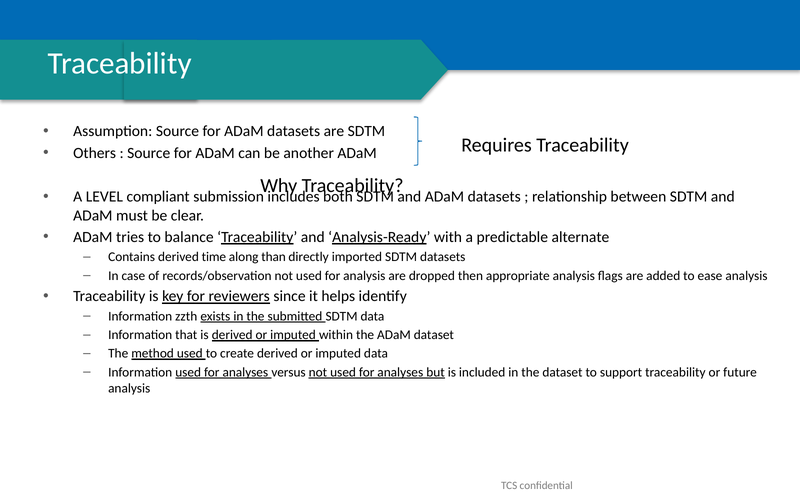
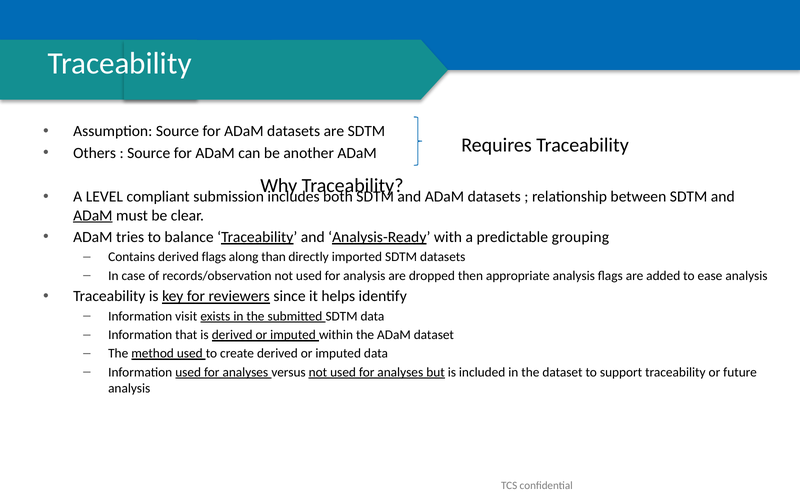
ADaM underline: none -> present (93, 215)
alternate: alternate -> grouping (580, 237)
derived time: time -> flags (214, 257)
zzth: zzth -> visit (186, 316)
